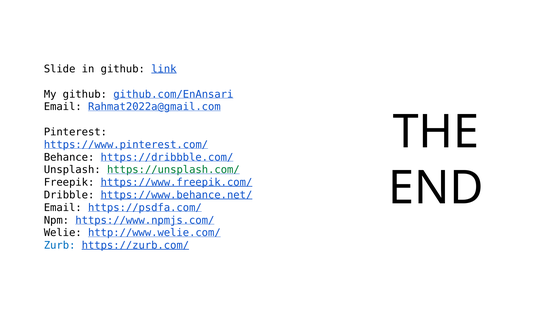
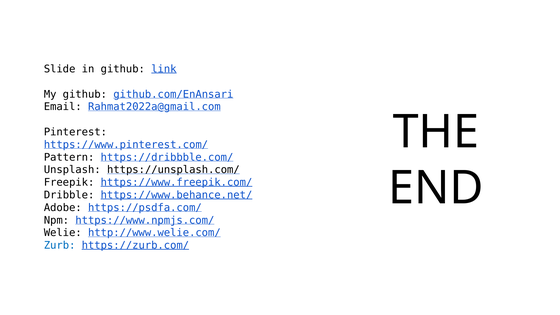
Behance: Behance -> Pattern (69, 157)
https://unsplash.com/ colour: green -> black (173, 170)
Email: Email -> Adobe (63, 208)
